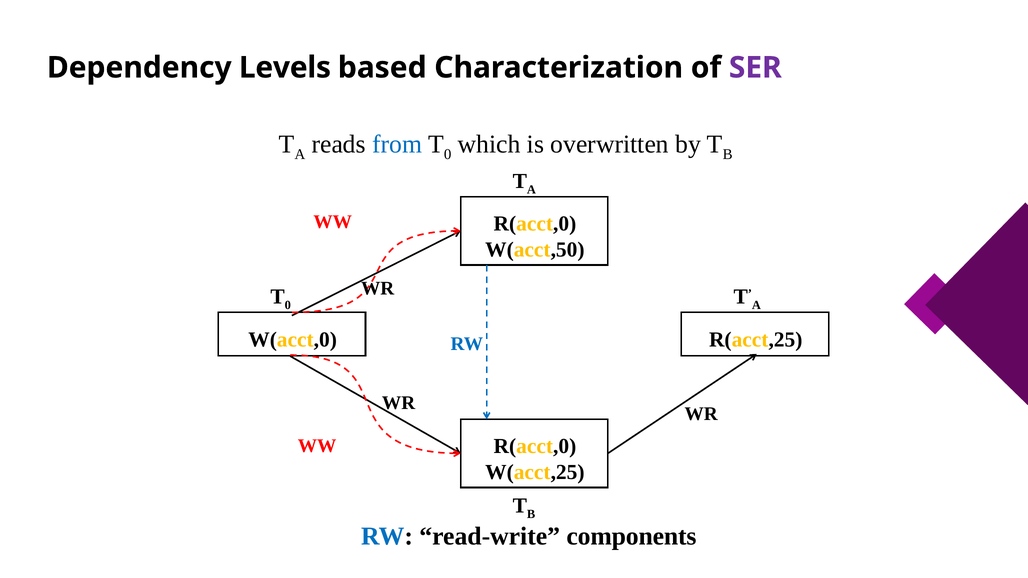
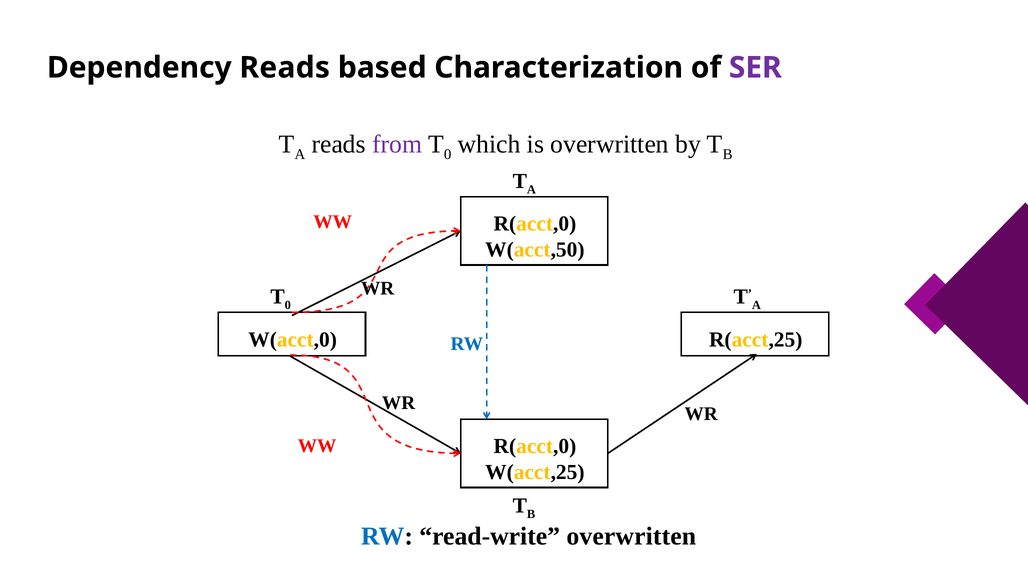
Dependency Levels: Levels -> Reads (285, 68)
from colour: blue -> purple (397, 144)
read-write components: components -> overwritten (631, 536)
